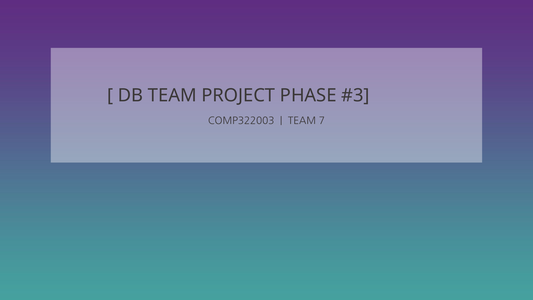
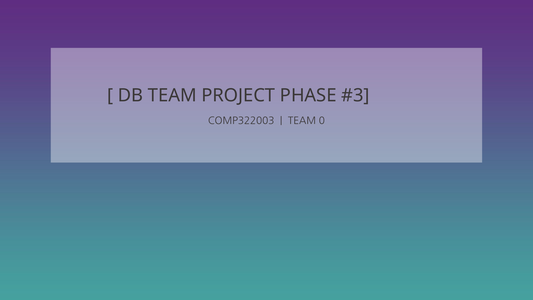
7: 7 -> 0 (322, 121)
